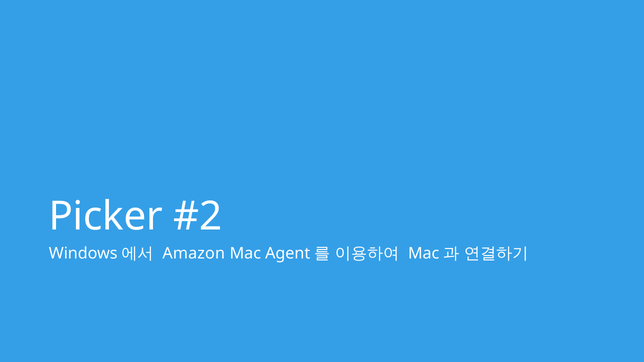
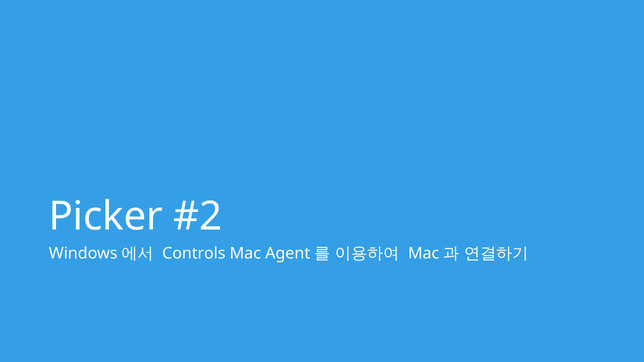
Amazon: Amazon -> Controls (194, 253)
